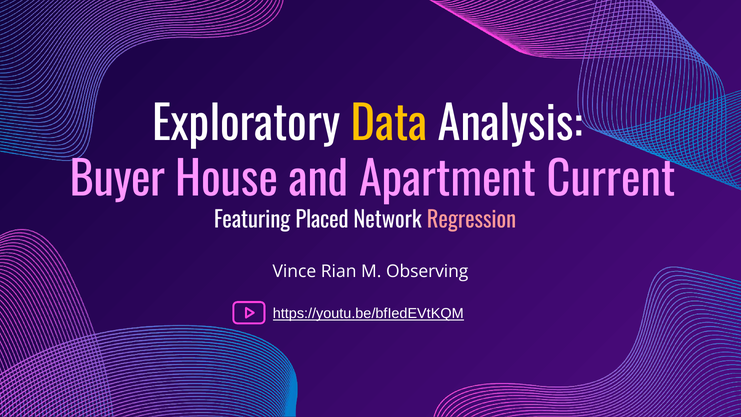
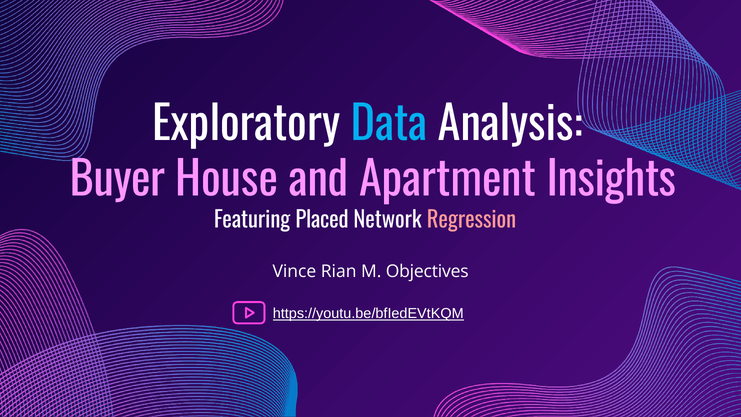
Data colour: yellow -> light blue (389, 125)
Current: Current -> Insights (611, 180)
Observing: Observing -> Objectives (427, 271)
